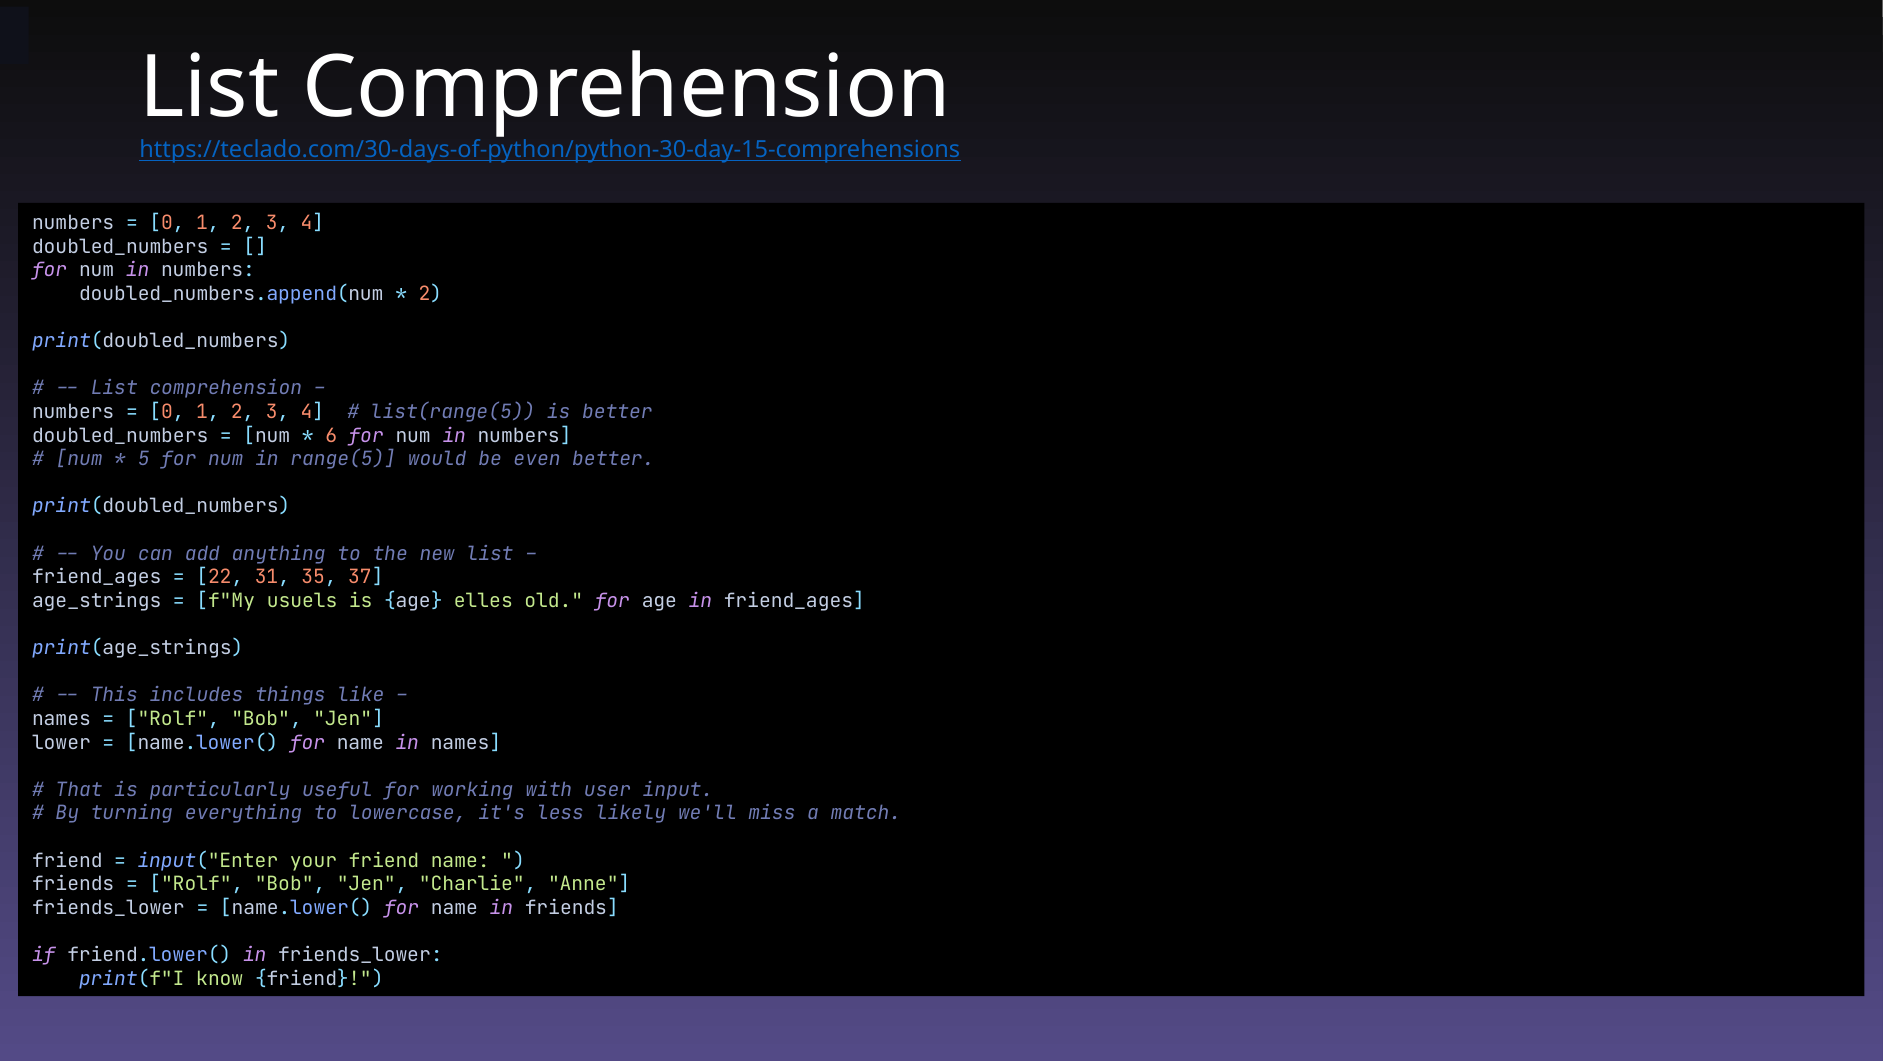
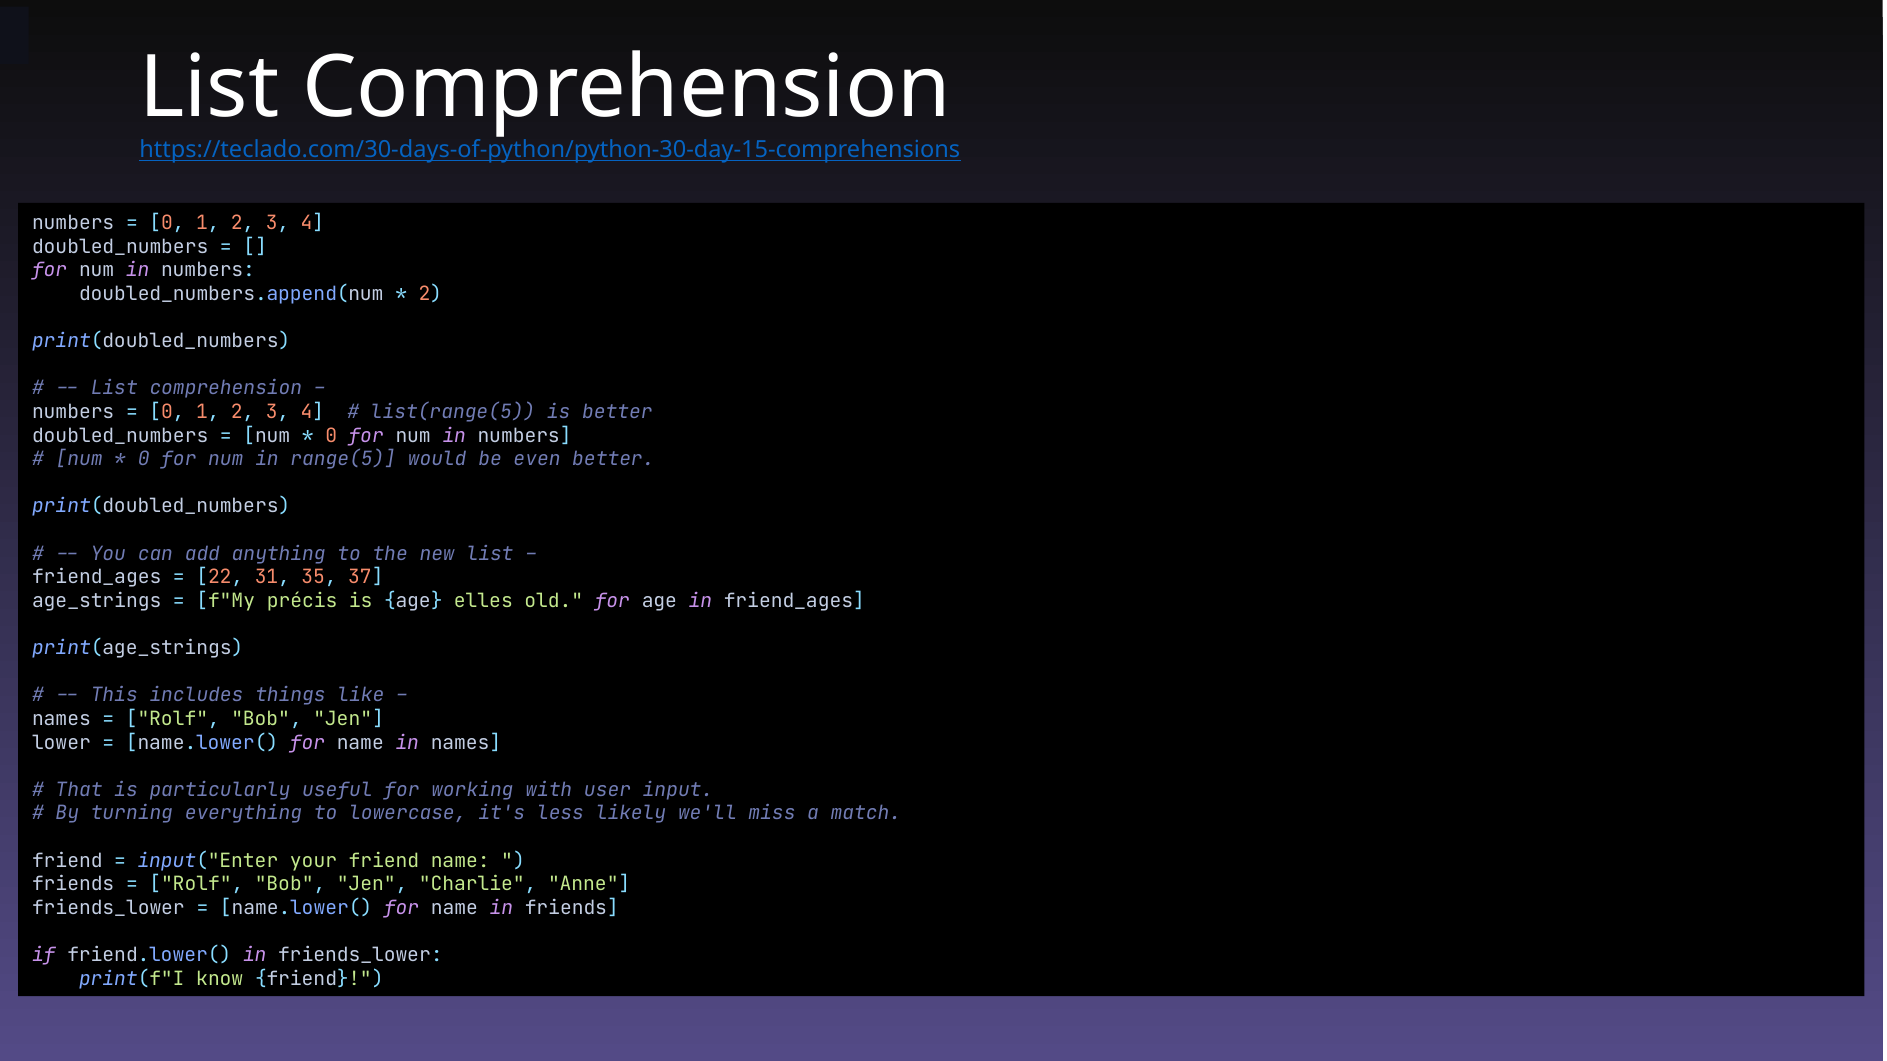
6: 6 -> 0 (331, 436)
5: 5 -> 0 (144, 459)
usuels: usuels -> précis (302, 601)
